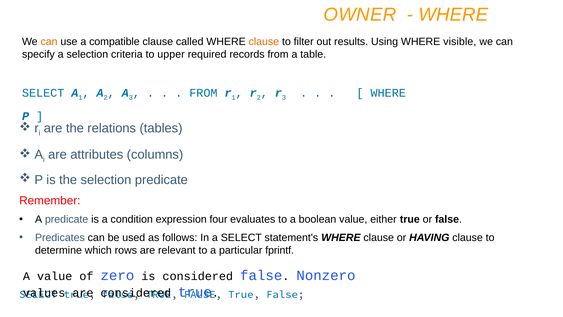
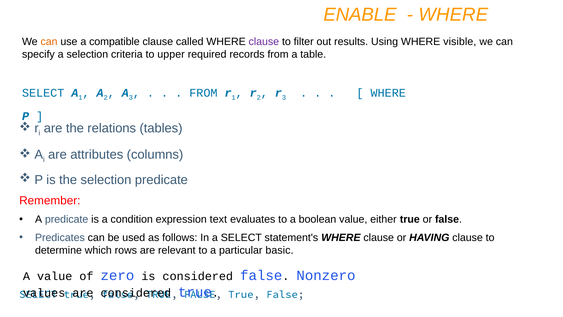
OWNER: OWNER -> ENABLE (360, 15)
clause colour: orange -> purple (264, 42)
four: four -> text (218, 219)
fprintf: fprintf -> basic (280, 250)
